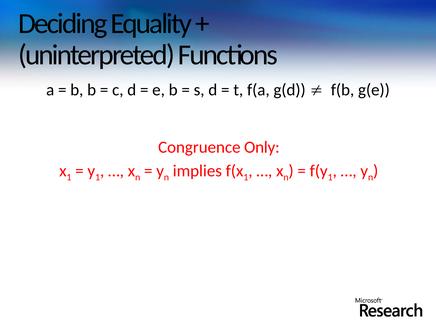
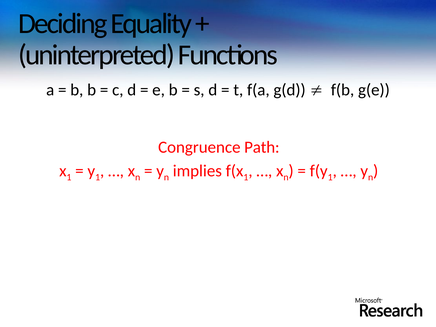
Only: Only -> Path (262, 147)
